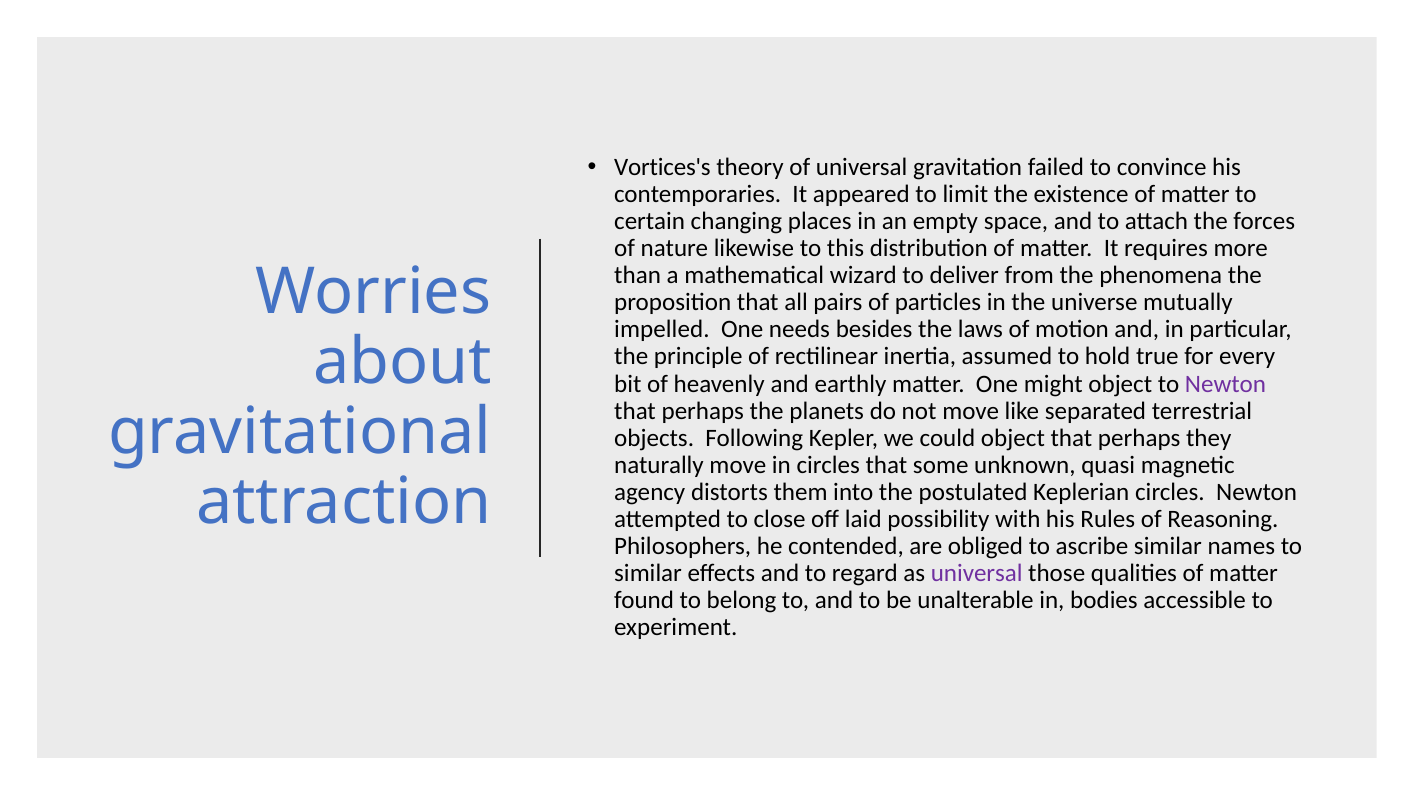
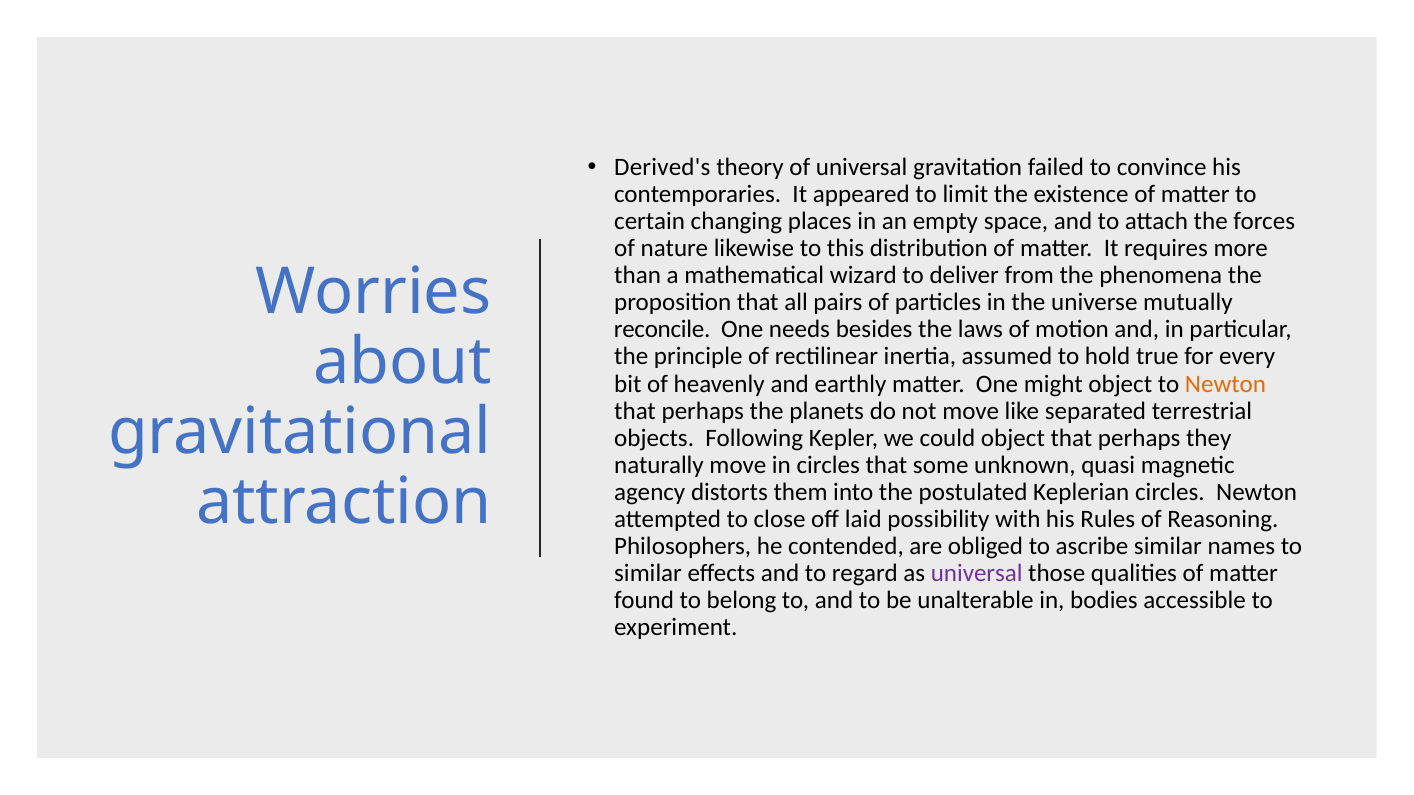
Vortices's: Vortices's -> Derived's (662, 167)
impelled: impelled -> reconcile (662, 330)
Newton colour: purple -> orange (1225, 384)
